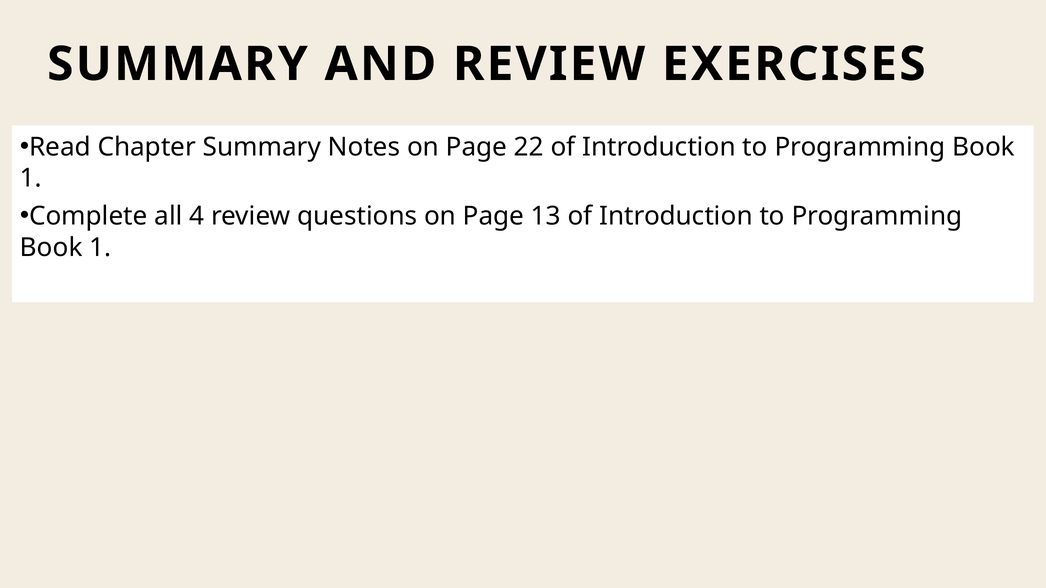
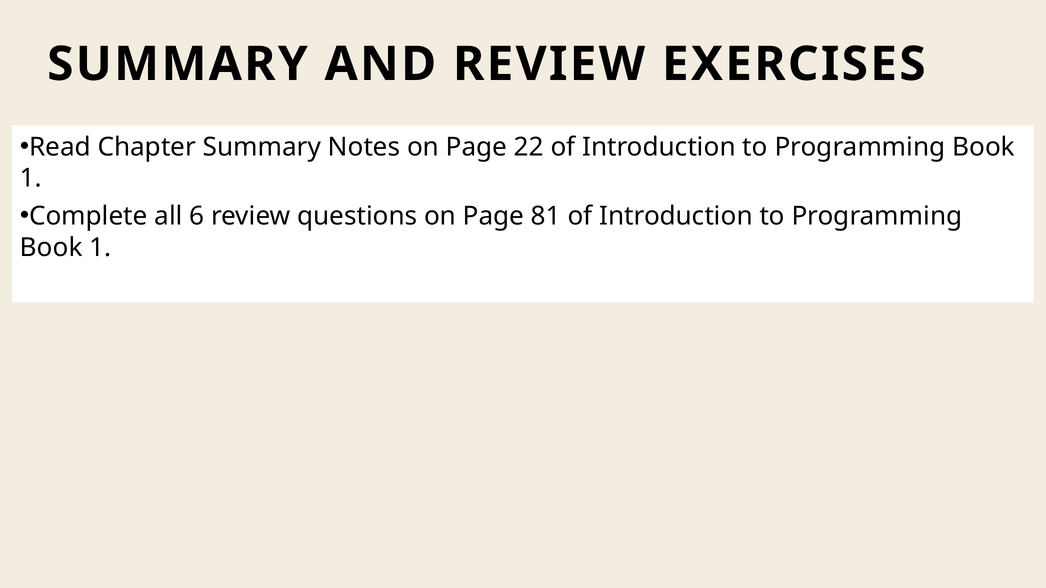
4: 4 -> 6 (197, 216)
13: 13 -> 81 (546, 216)
